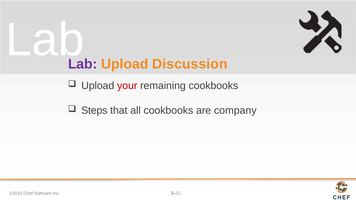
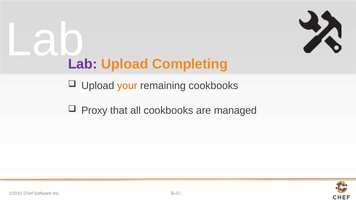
Discussion: Discussion -> Completing (190, 64)
your colour: red -> orange (127, 86)
Steps: Steps -> Proxy (94, 111)
company: company -> managed (235, 111)
